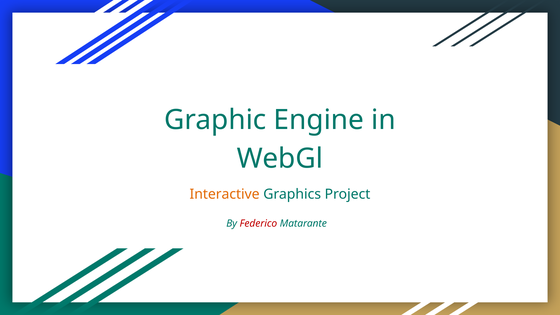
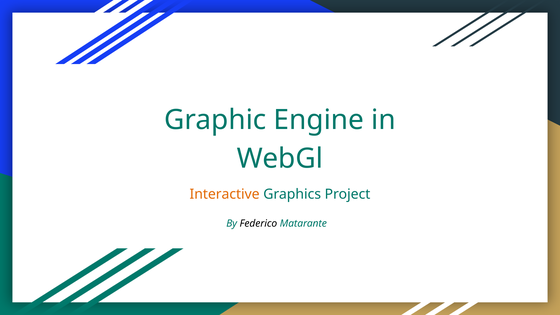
Federico colour: red -> black (258, 224)
